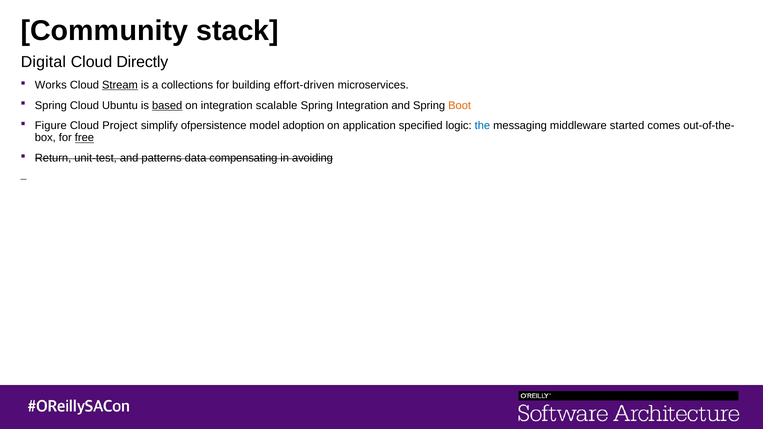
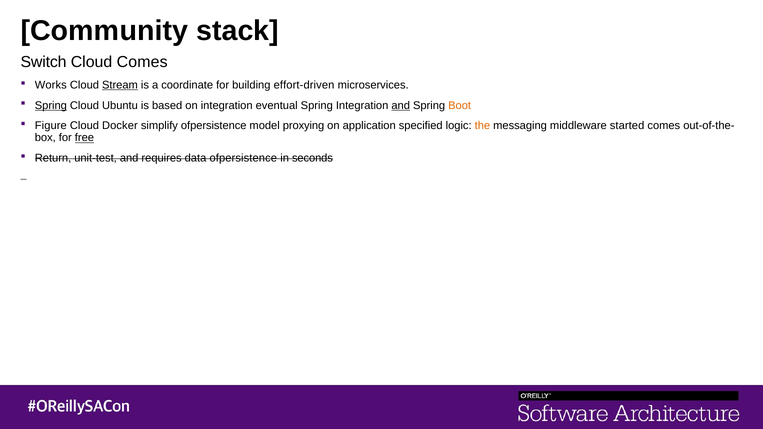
Digital: Digital -> Switch (44, 62)
Cloud Directly: Directly -> Comes (142, 62)
collections: collections -> coordinate (187, 85)
Spring underline: none -> present (51, 105)
based underline: present -> none (167, 105)
scalable: scalable -> eventual (277, 105)
and underline: none -> present (401, 105)
Project: Project -> Docker (120, 126)
adoption: adoption -> proxying (304, 126)
the colour: blue -> orange (482, 126)
patterns: patterns -> requires (162, 158)
data compensating: compensating -> ofpersistence (243, 158)
avoiding: avoiding -> seconds (312, 158)
